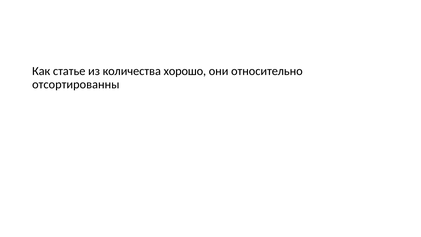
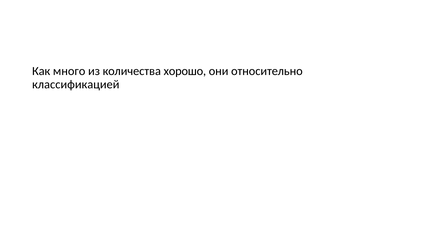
статье: статье -> много (69, 71)
отсортированны: отсортированны -> классификацией (76, 84)
